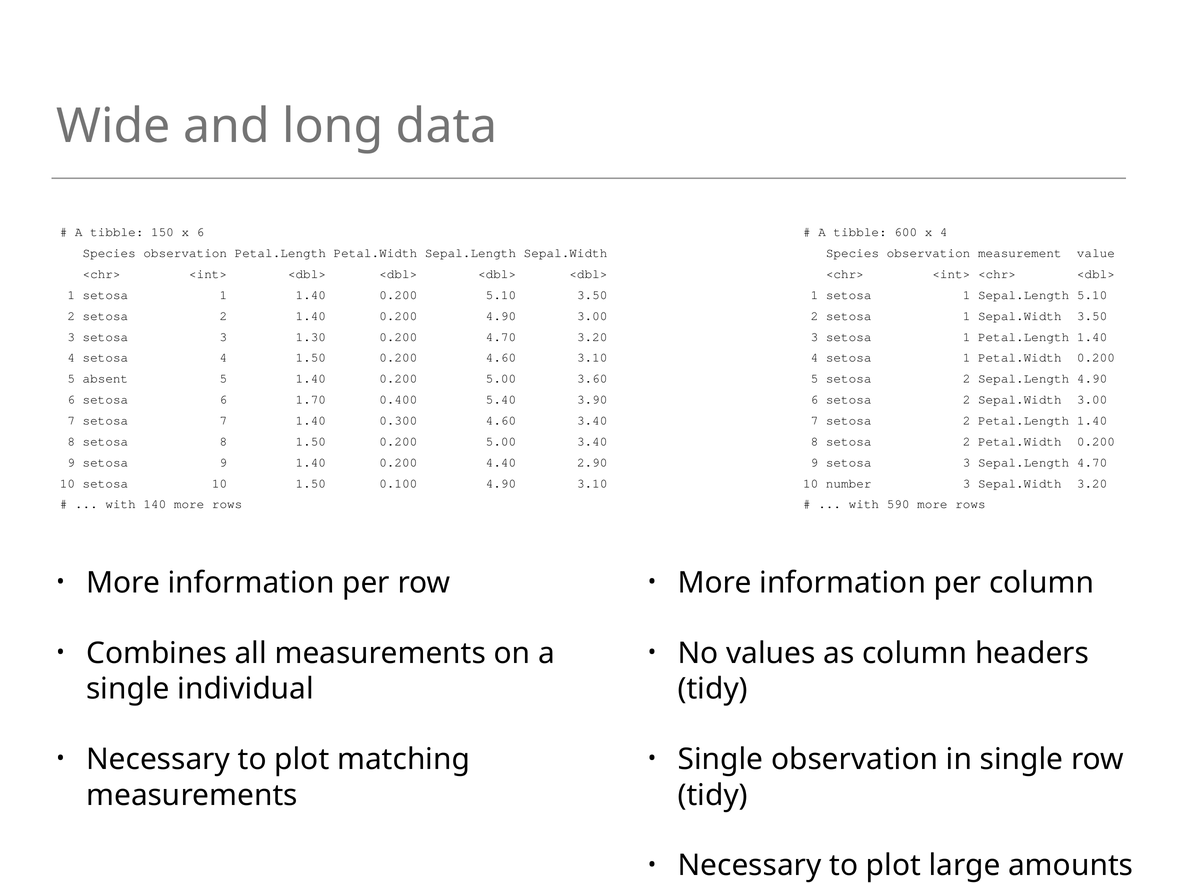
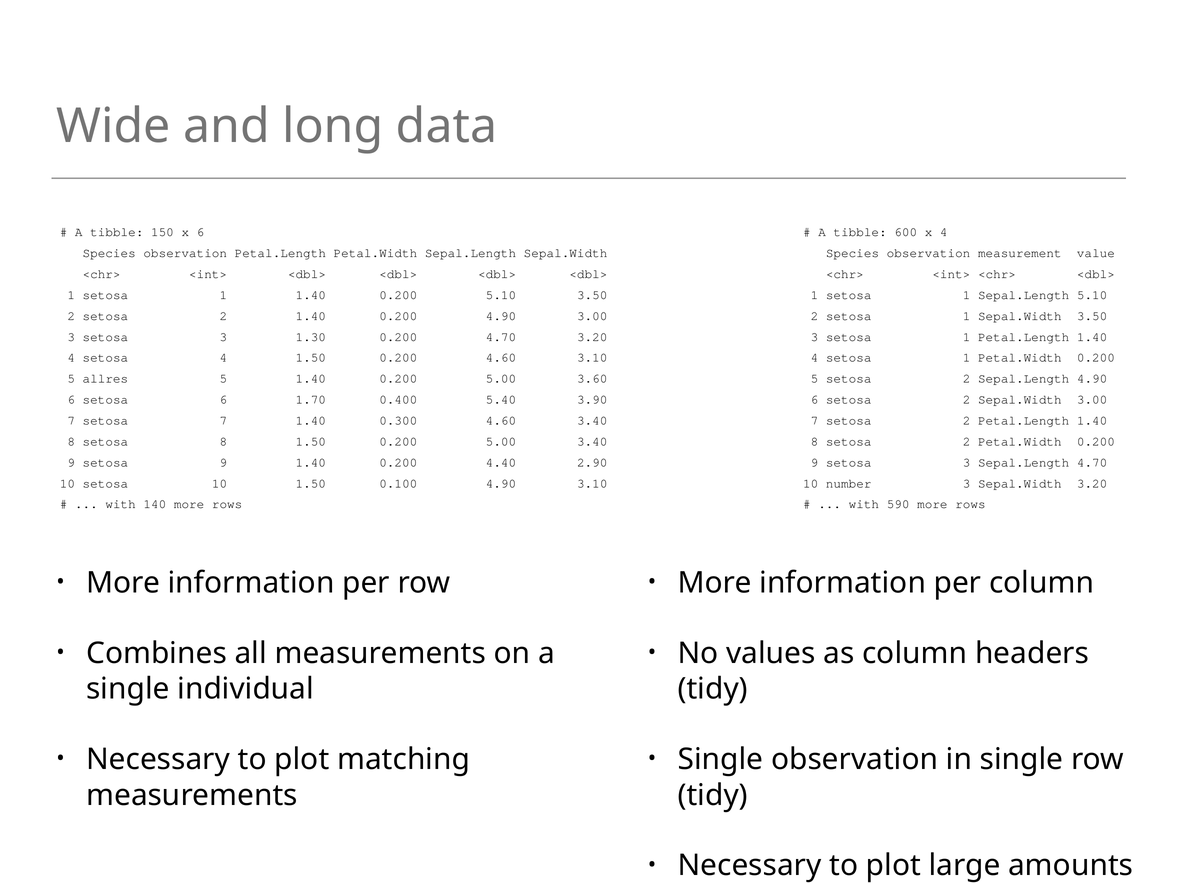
absent: absent -> allres (105, 379)
